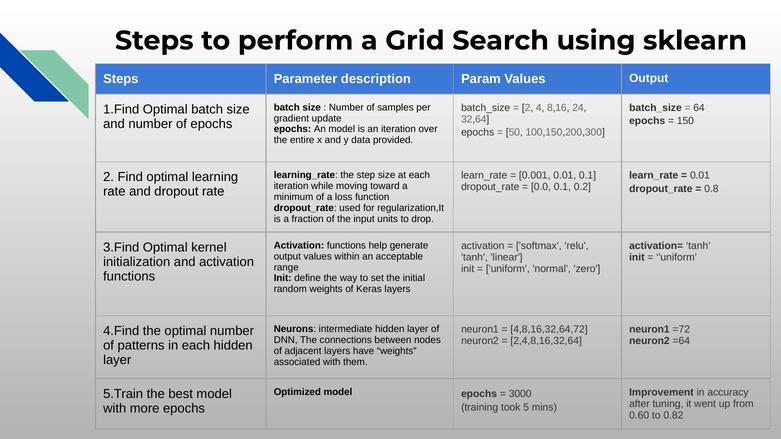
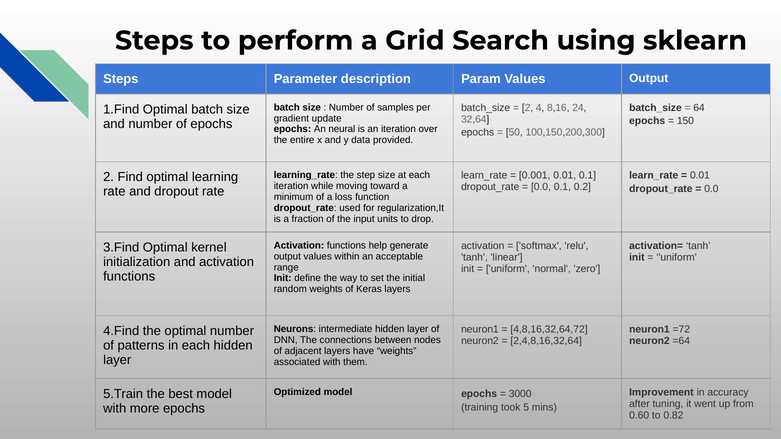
An model: model -> neural (342, 129)
0.8: 0.8 -> 0.0 (711, 189)
